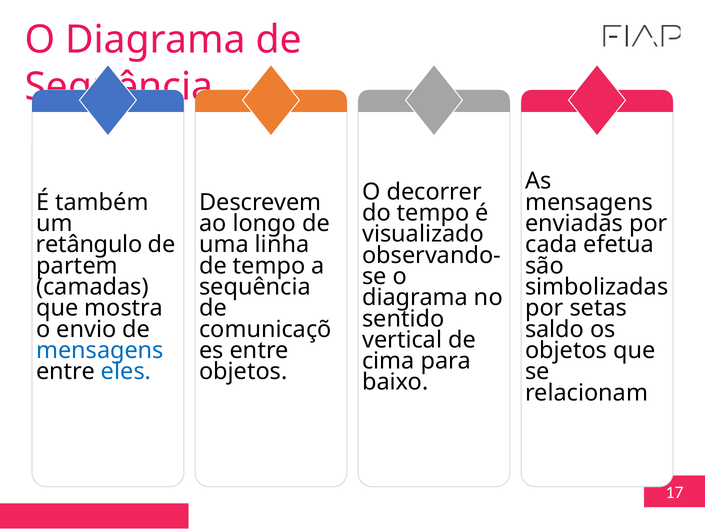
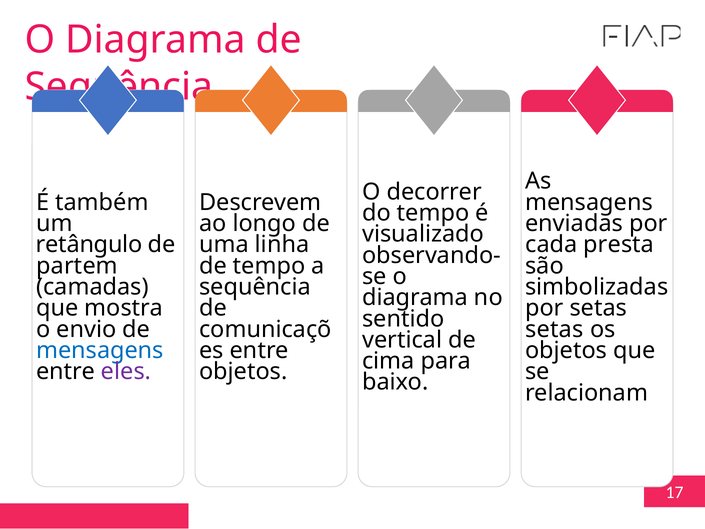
efetua: efetua -> presta (619, 245)
saldo: saldo -> setas (554, 329)
eles colour: blue -> purple (126, 371)
